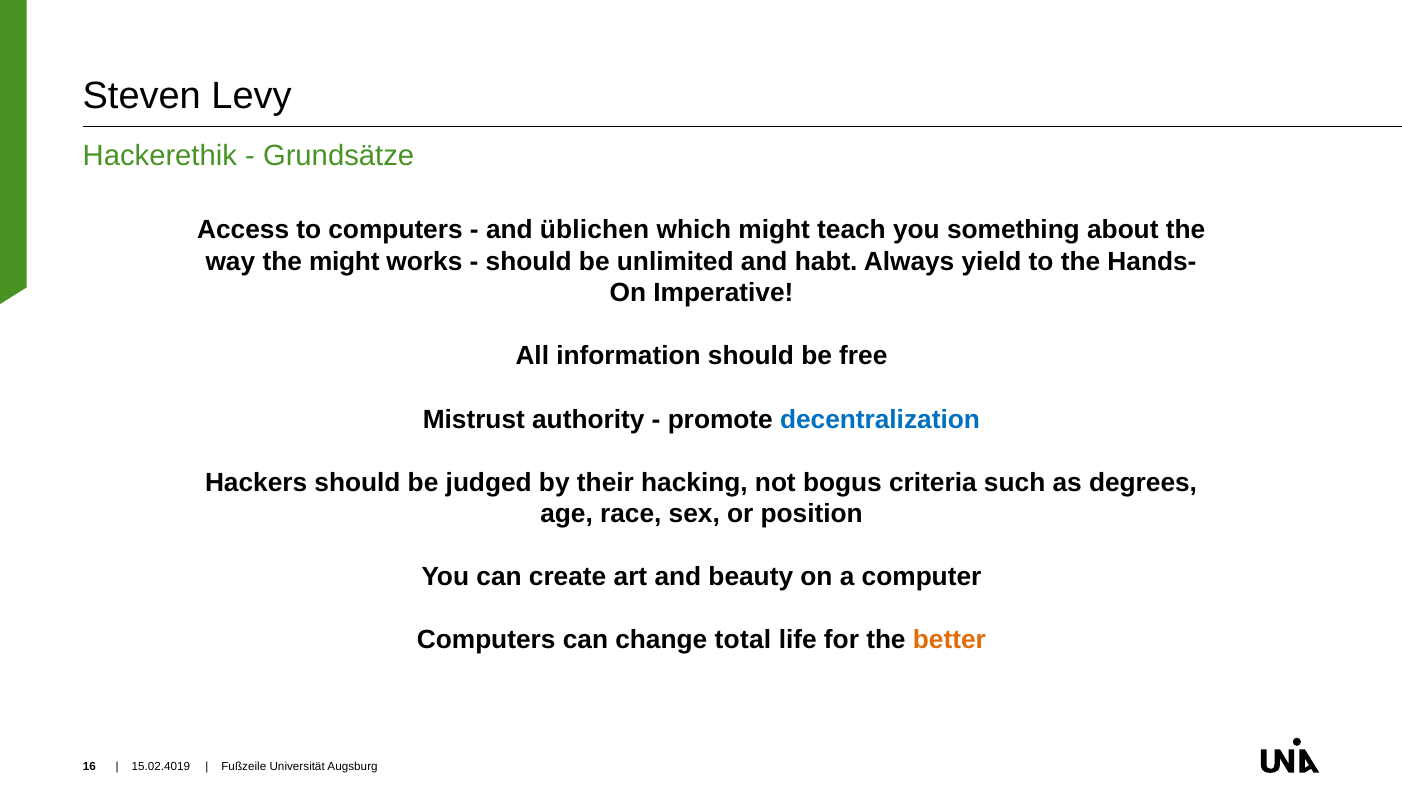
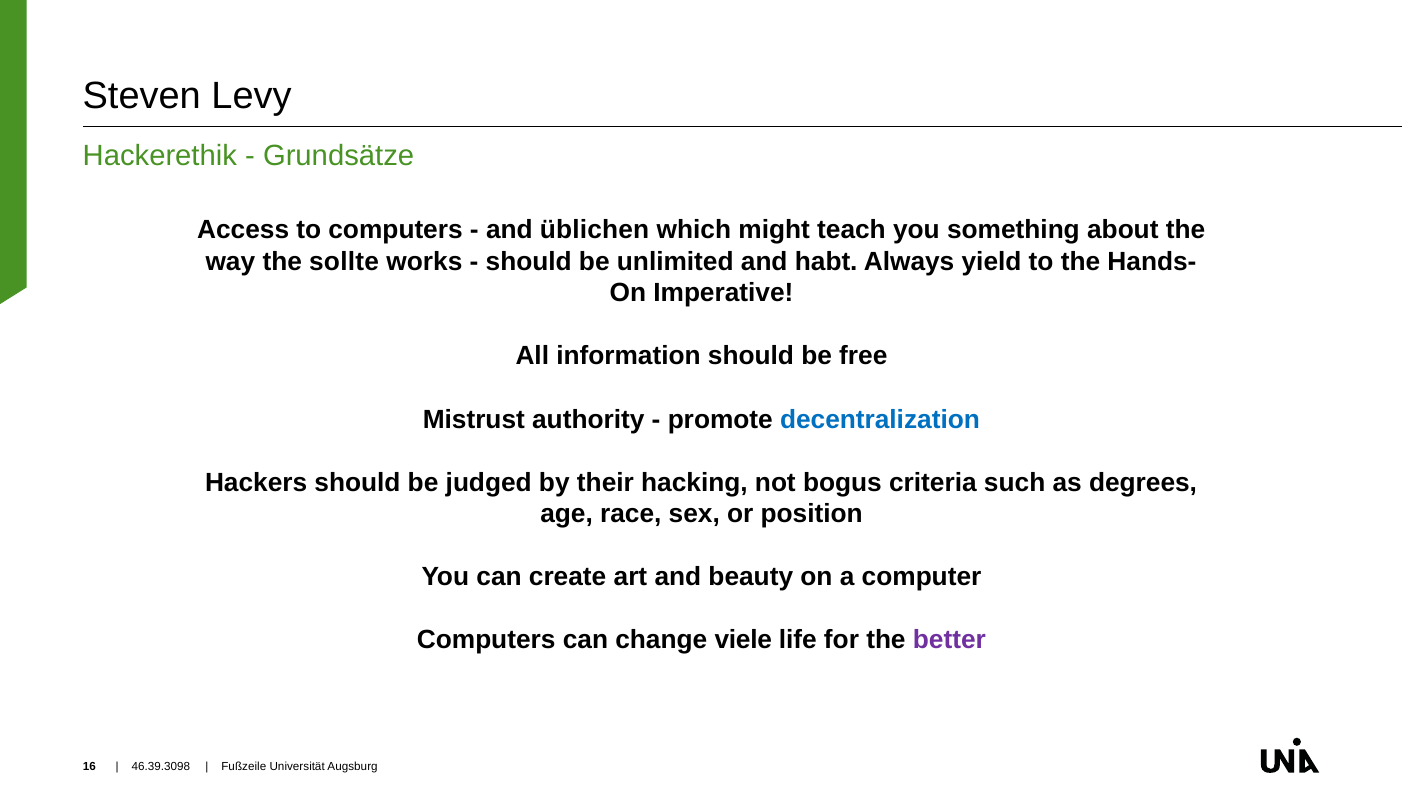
the might: might -> sollte (344, 261)
total: total -> viele (743, 640)
better colour: orange -> purple (949, 640)
15.02.4019: 15.02.4019 -> 46.39.3098 (161, 766)
